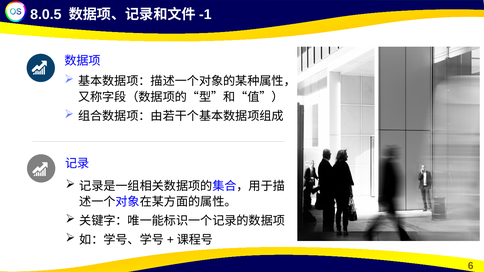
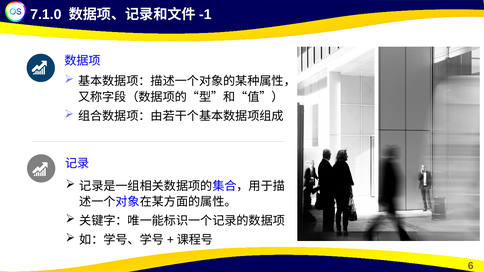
8.0.5: 8.0.5 -> 7.1.0 (46, 14)
